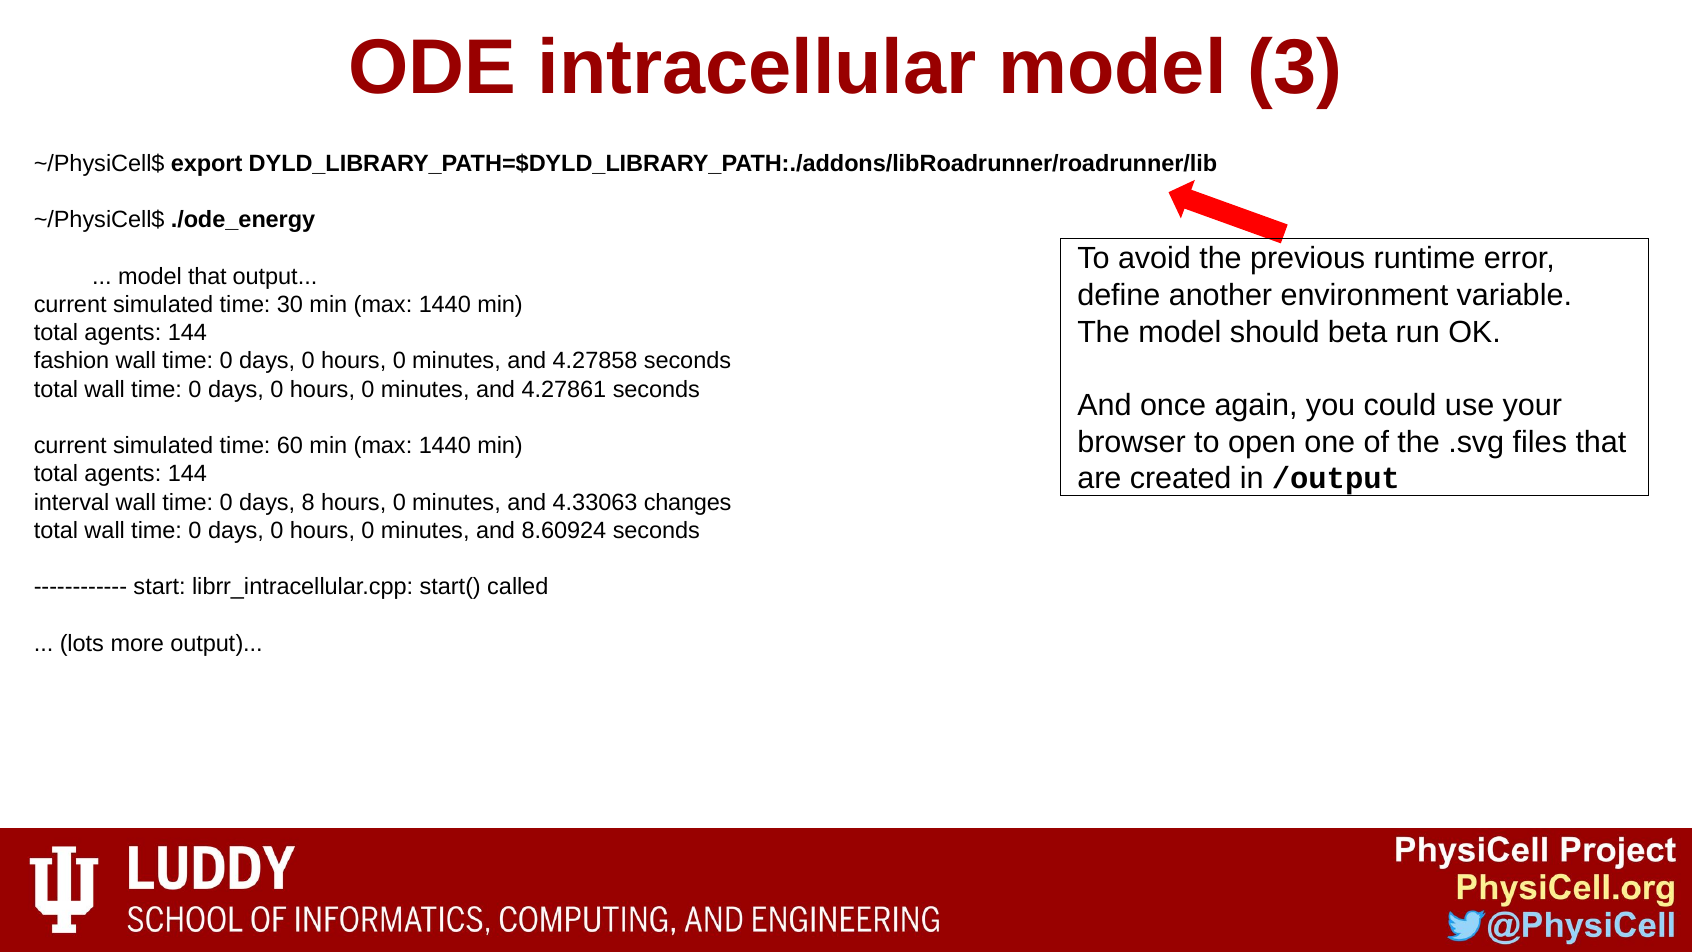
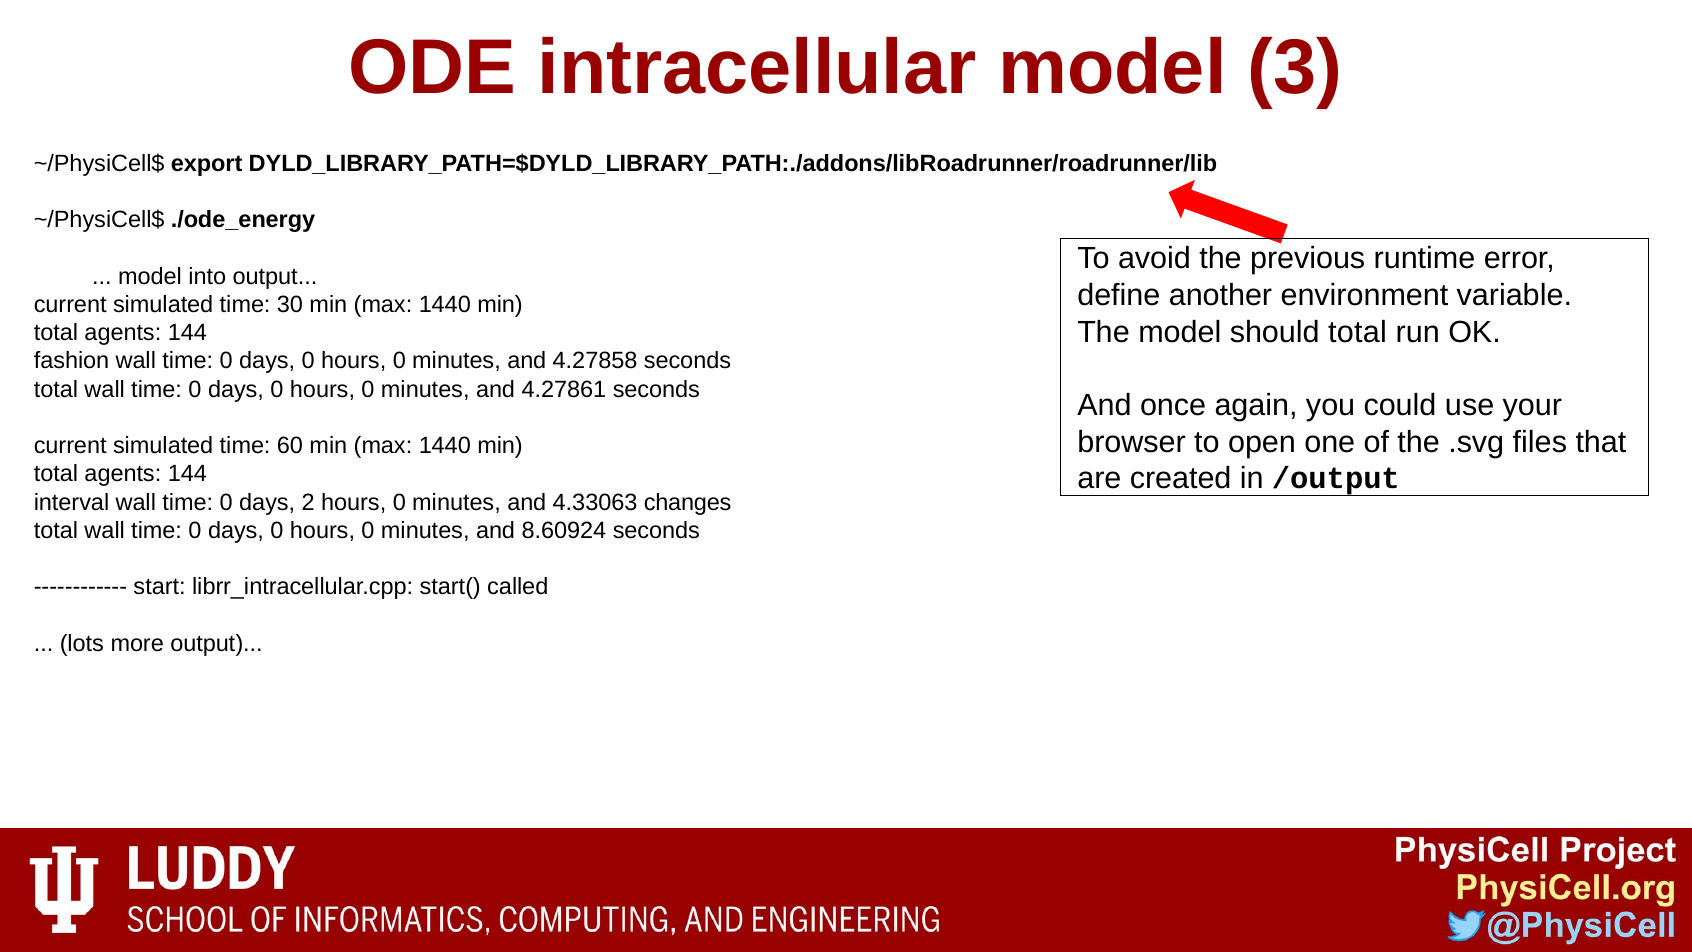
model that: that -> into (207, 276)
should beta: beta -> total (1358, 332)
8: 8 -> 2 (308, 502)
